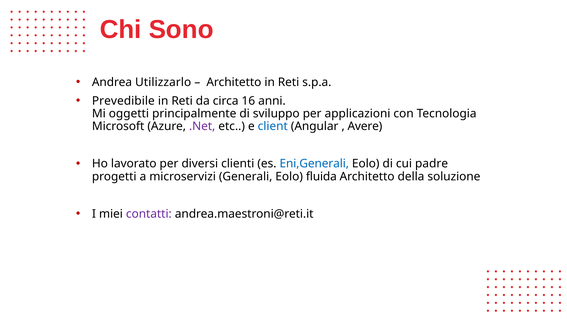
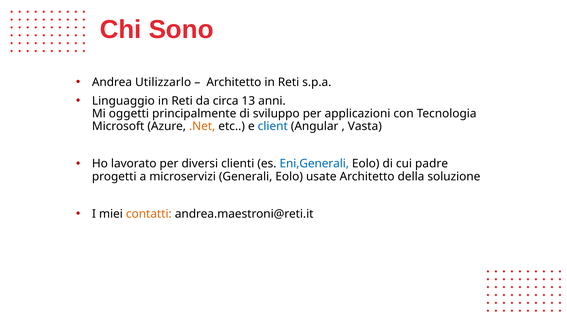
Prevedibile: Prevedibile -> Linguaggio (123, 101)
16: 16 -> 13 (248, 101)
.Net colour: purple -> orange (202, 126)
Avere: Avere -> Vasta (365, 126)
fluida: fluida -> usate (321, 176)
contatti colour: purple -> orange (149, 214)
